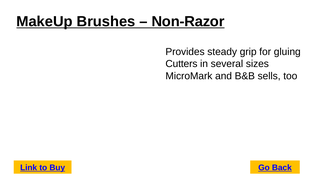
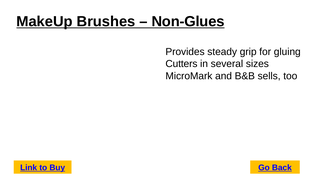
Non-Razor: Non-Razor -> Non-Glues (188, 21)
